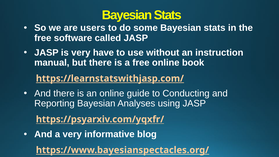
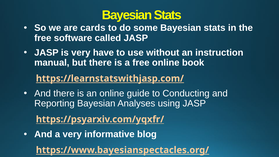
users: users -> cards (93, 28)
